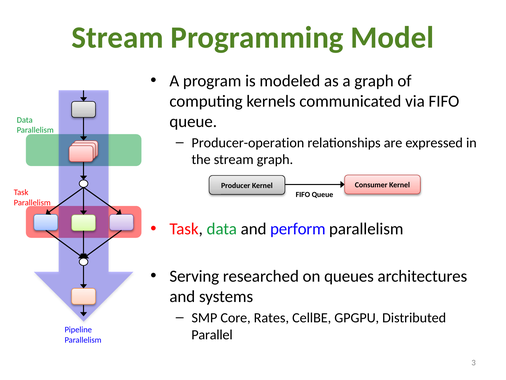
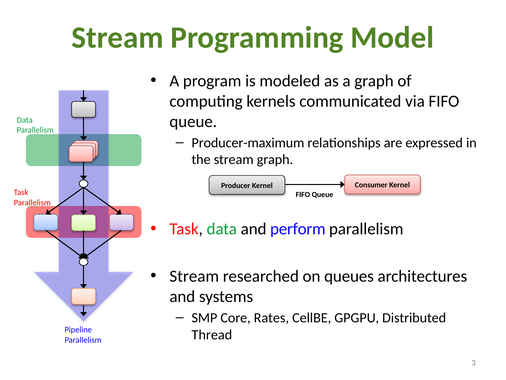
Producer-operation: Producer-operation -> Producer-maximum (248, 143)
Serving: Serving -> Stream (194, 276)
Parallel: Parallel -> Thread (212, 334)
